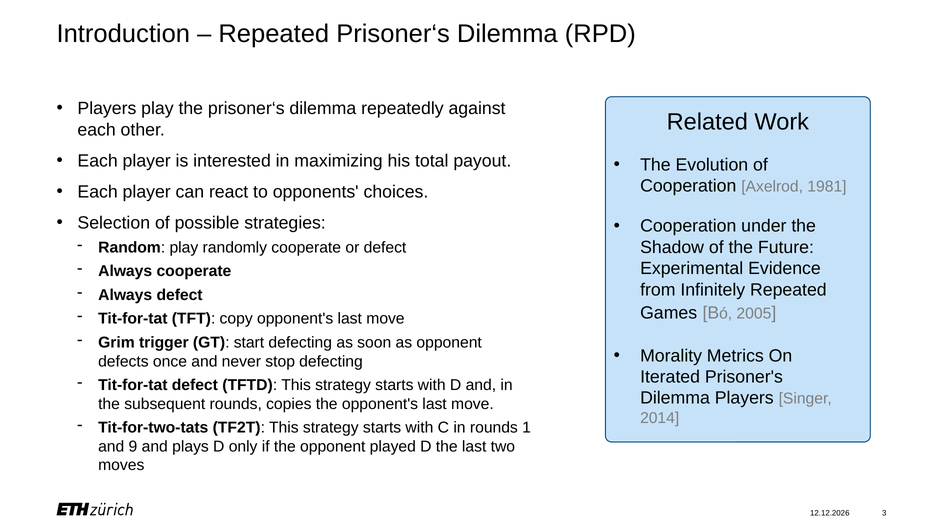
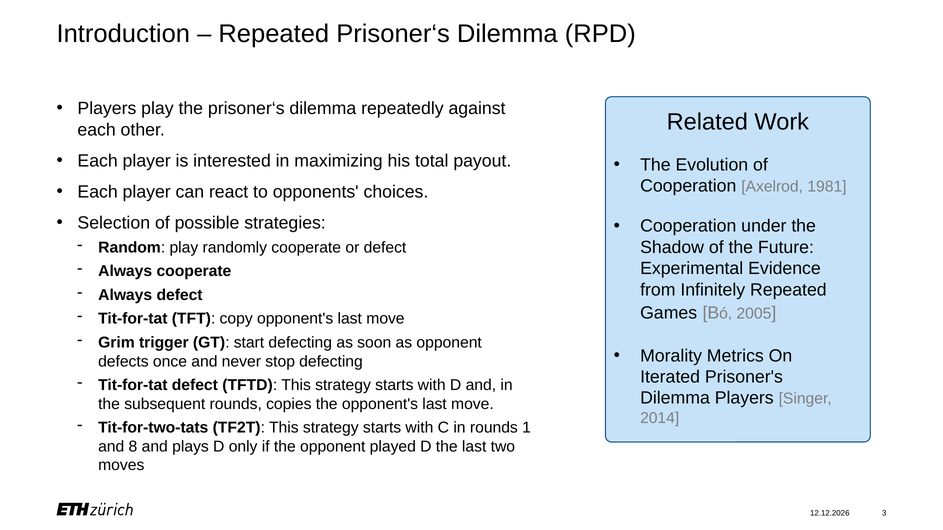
9: 9 -> 8 (133, 447)
